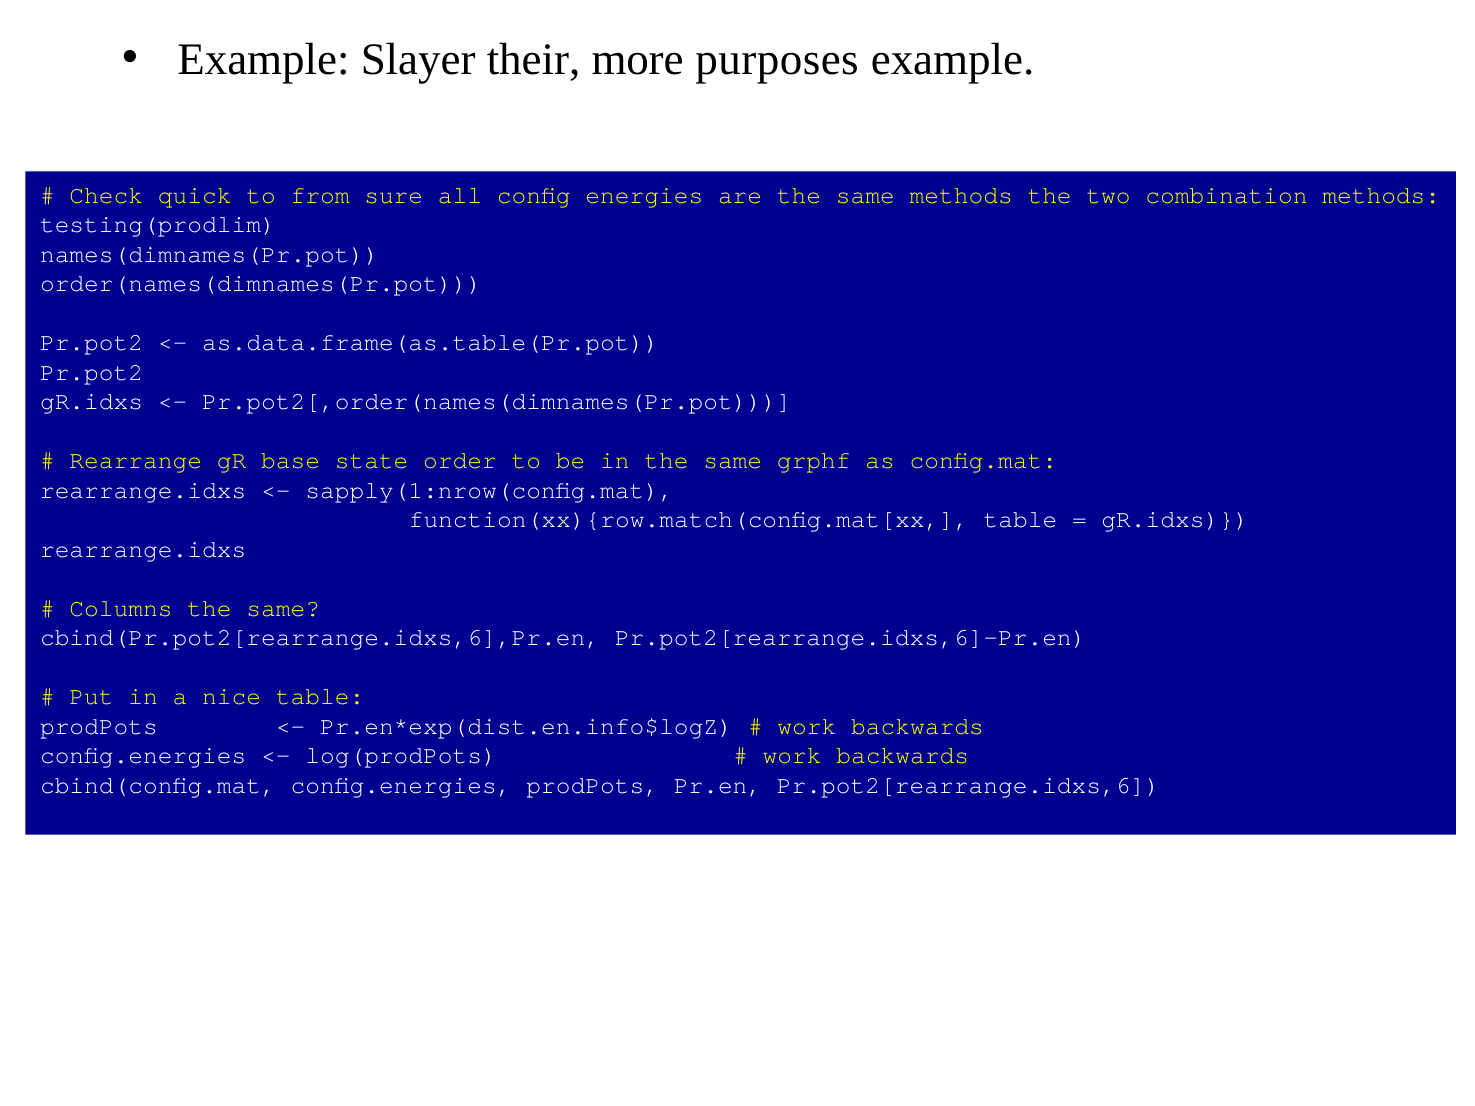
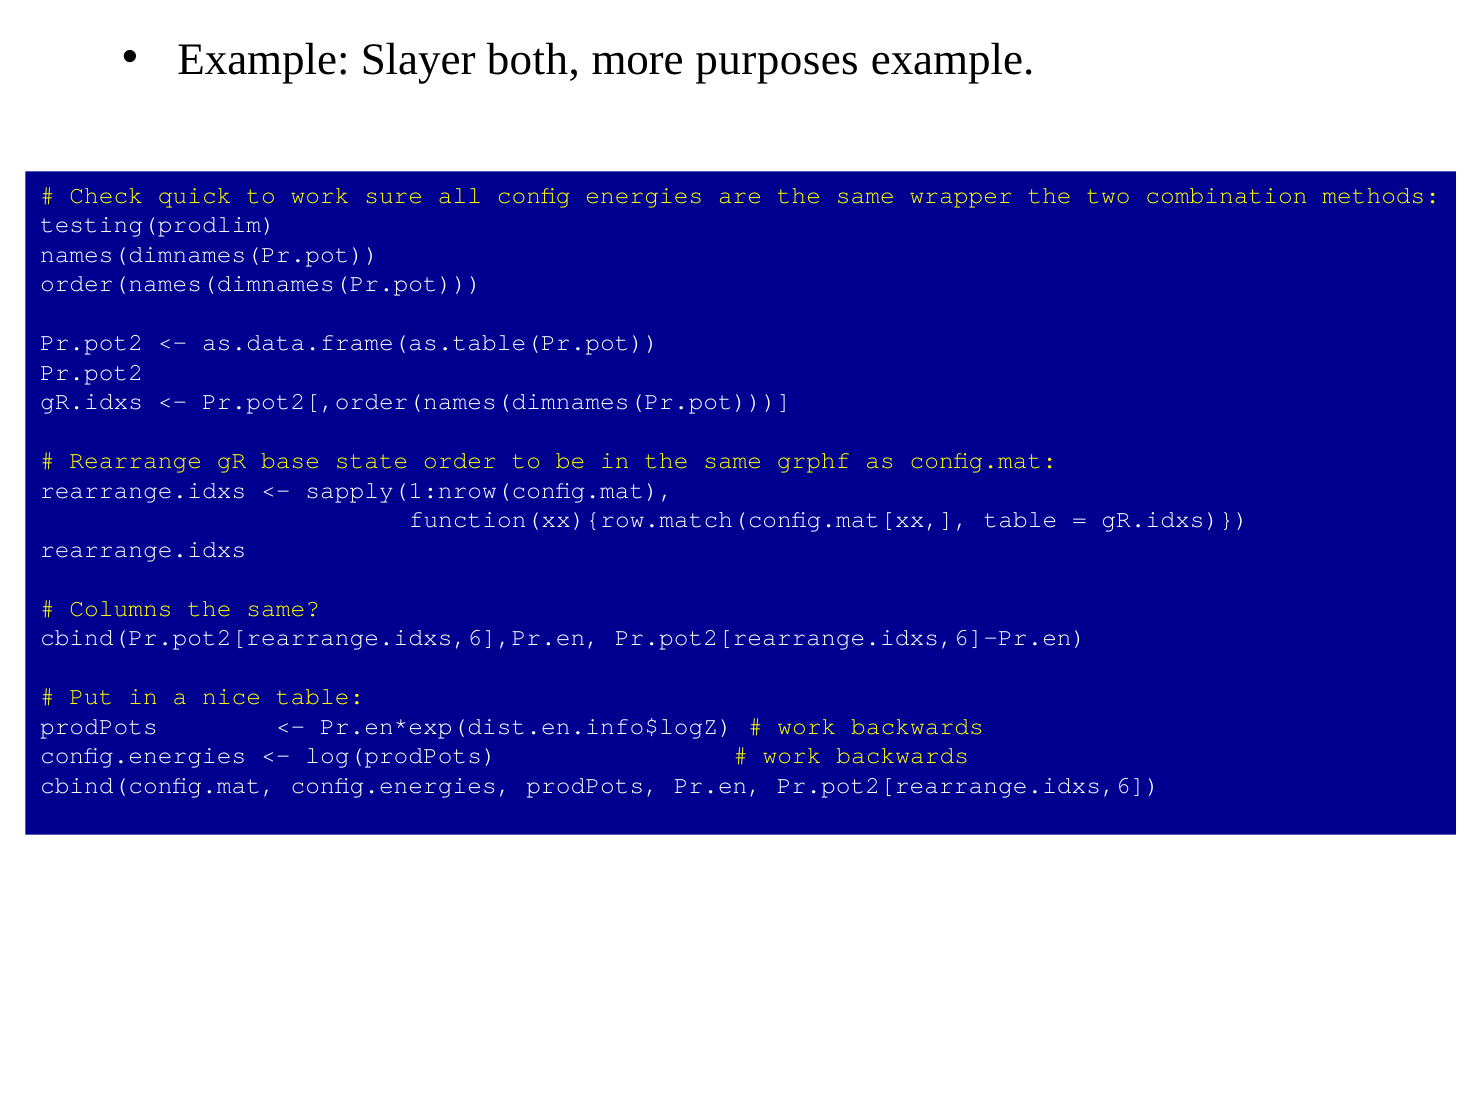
their: their -> both (533, 59)
to from: from -> work (320, 195)
same methods: methods -> wrapper (961, 195)
